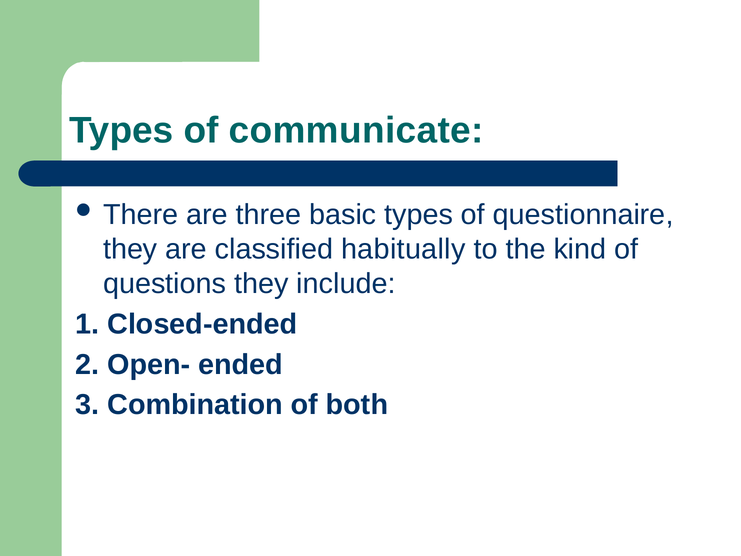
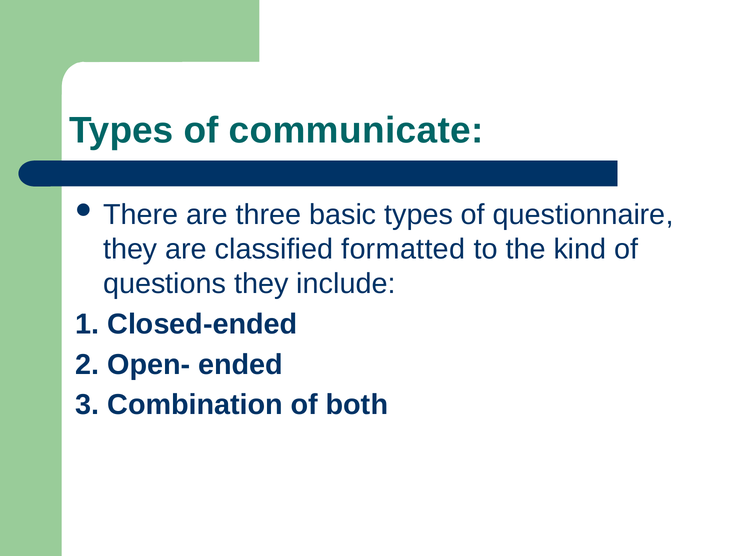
habitually: habitually -> formatted (403, 249)
